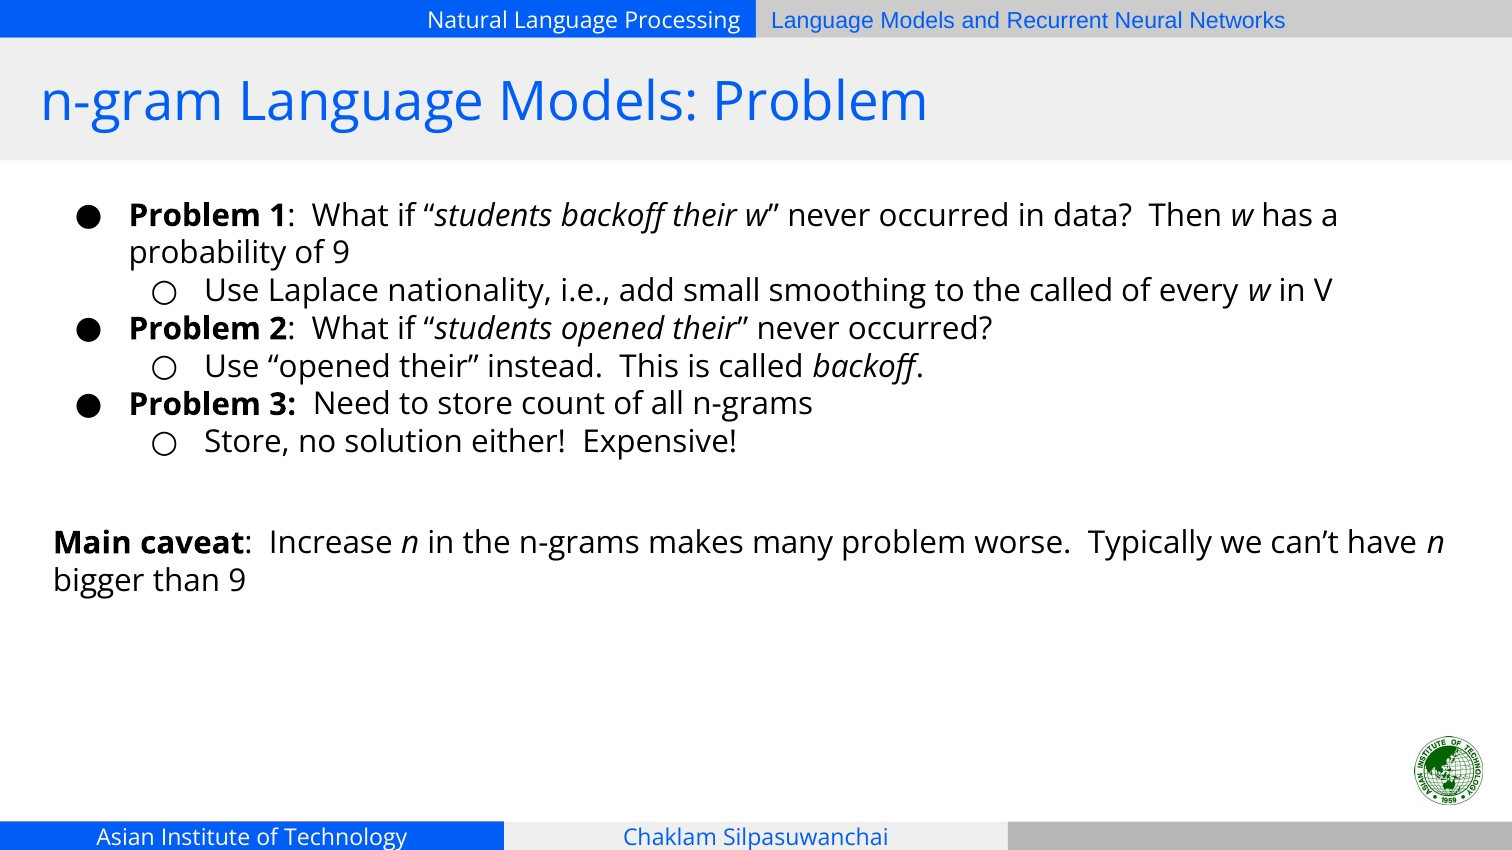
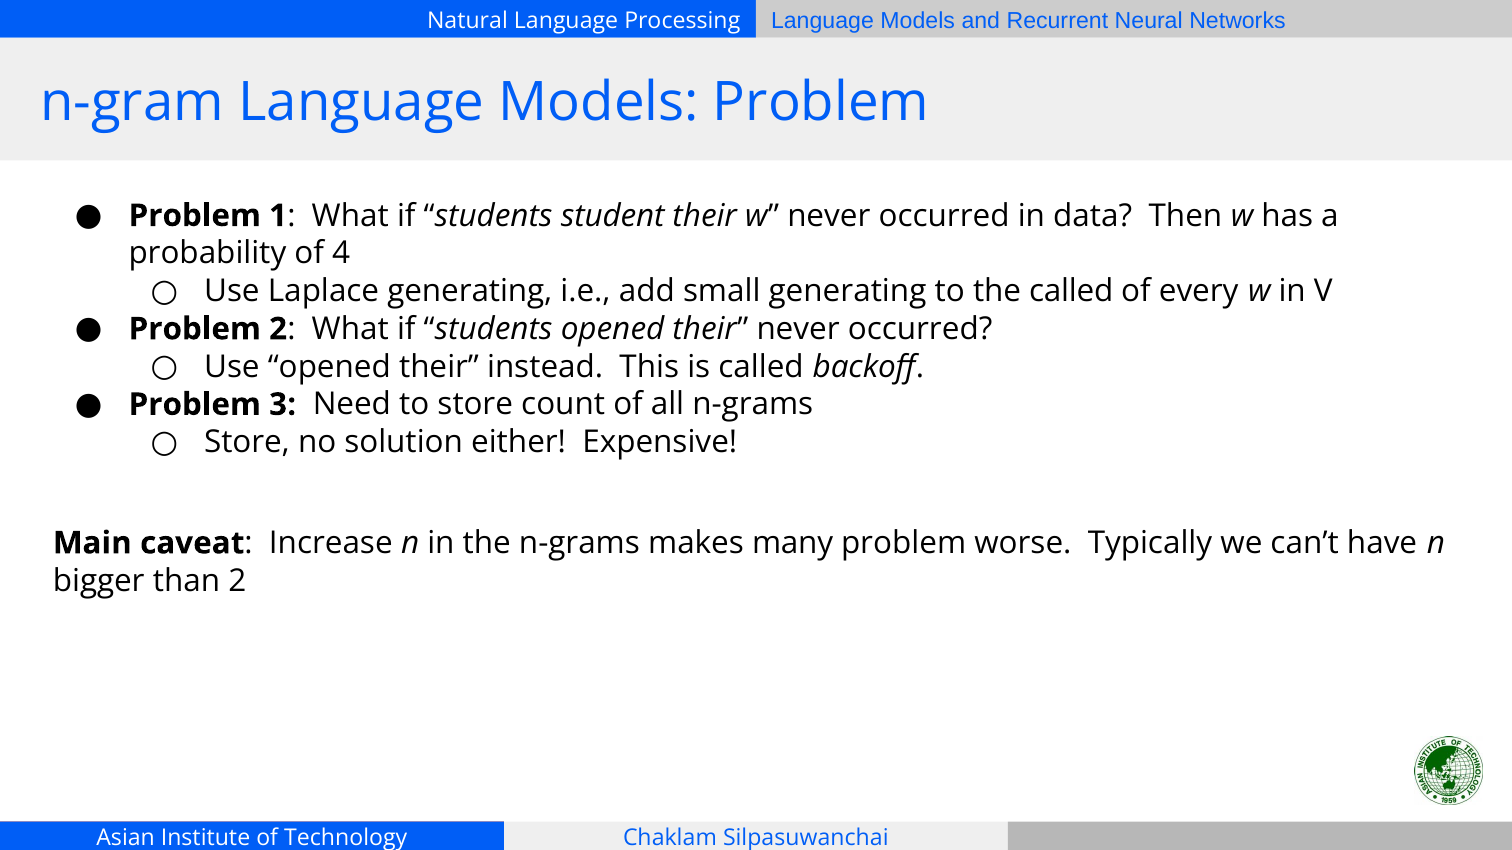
students backoff: backoff -> student (613, 216)
of 9: 9 -> 4 (341, 254)
Laplace nationality: nationality -> generating (470, 291)
small smoothing: smoothing -> generating (847, 291)
than 9: 9 -> 2 (237, 581)
